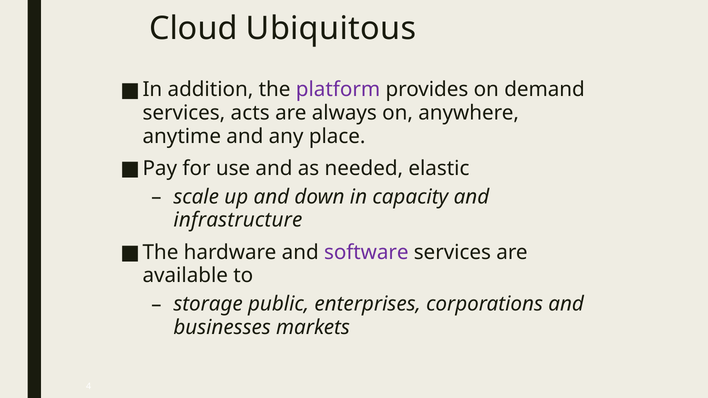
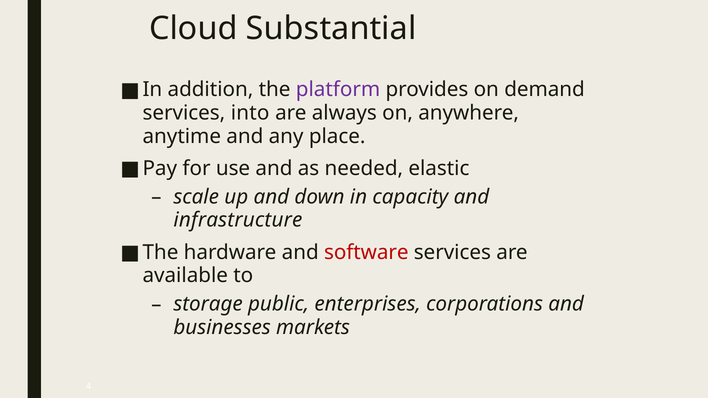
Ubiquitous: Ubiquitous -> Substantial (331, 29)
acts: acts -> into (250, 113)
software colour: purple -> red (366, 252)
